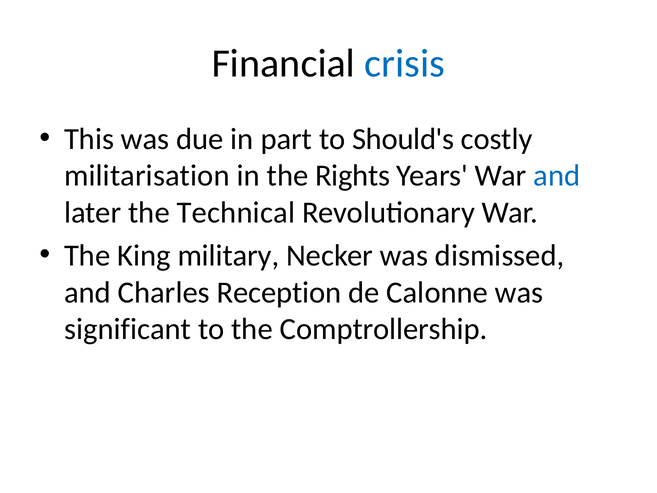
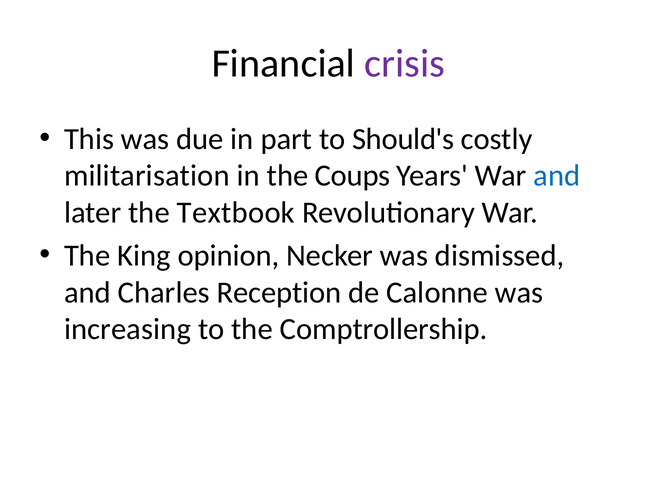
crisis colour: blue -> purple (405, 64)
Rights: Rights -> Coups (353, 176)
Technical: Technical -> Textbook (236, 213)
military: military -> opinion (228, 255)
significant: significant -> increasing (128, 329)
